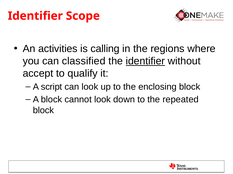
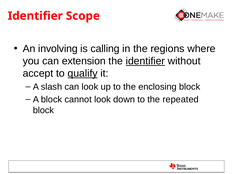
activities: activities -> involving (58, 49)
classified: classified -> extension (84, 61)
qualify underline: none -> present (83, 74)
script: script -> slash (51, 87)
